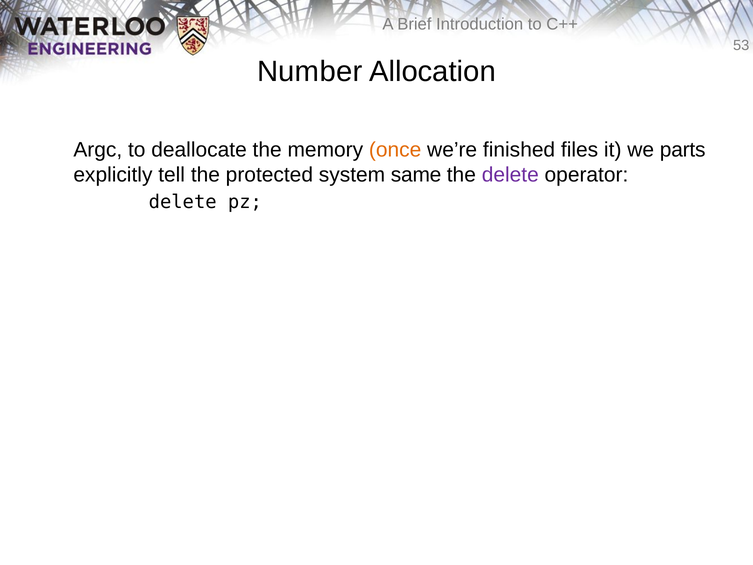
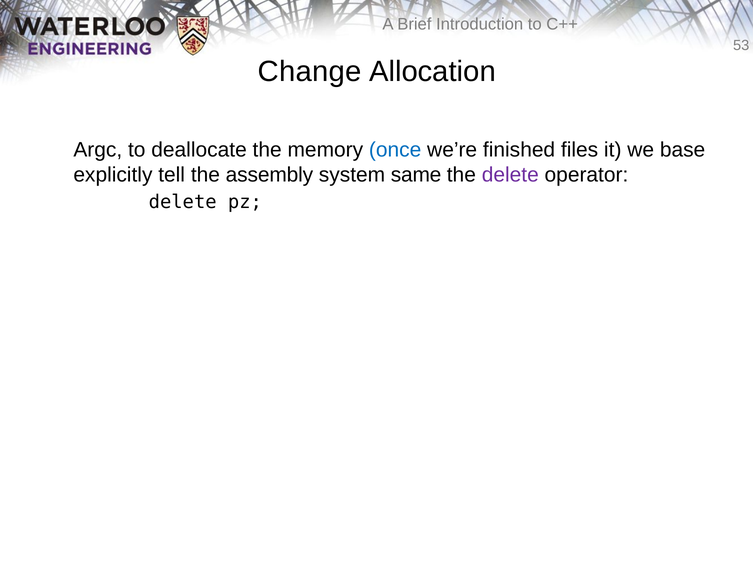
Number: Number -> Change (310, 72)
once colour: orange -> blue (395, 150)
parts: parts -> base (683, 150)
protected: protected -> assembly (269, 175)
